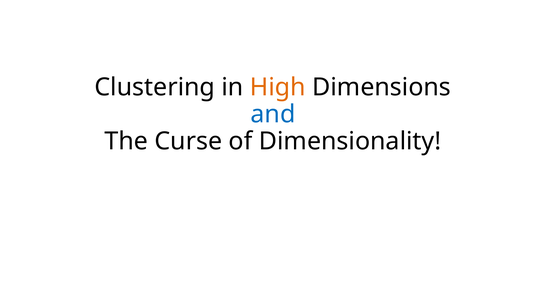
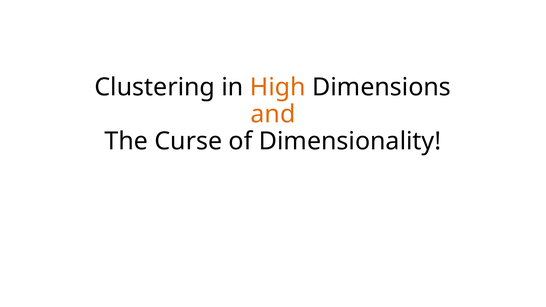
and colour: blue -> orange (273, 114)
